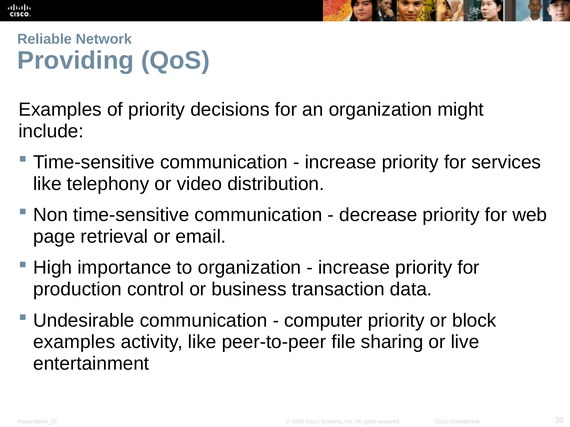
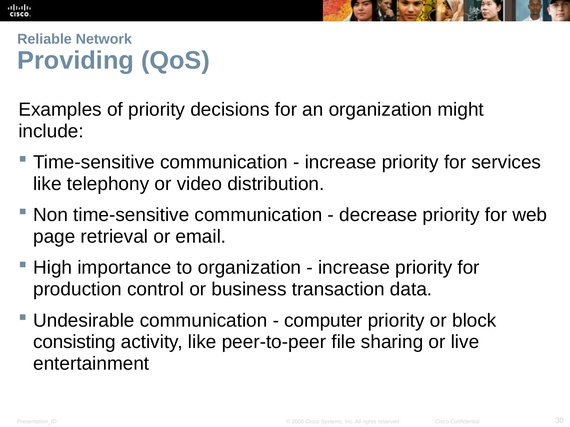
examples: examples -> consisting (74, 342)
